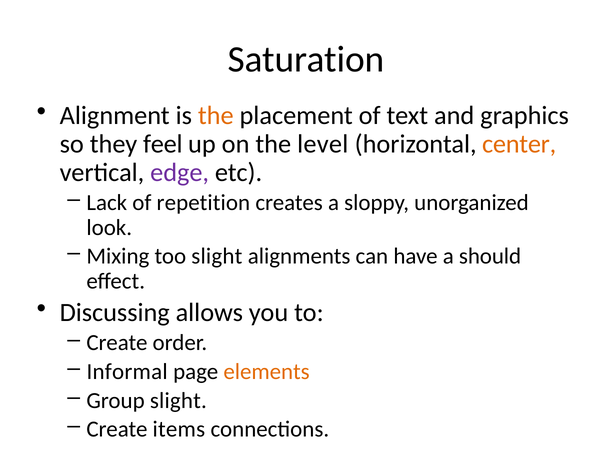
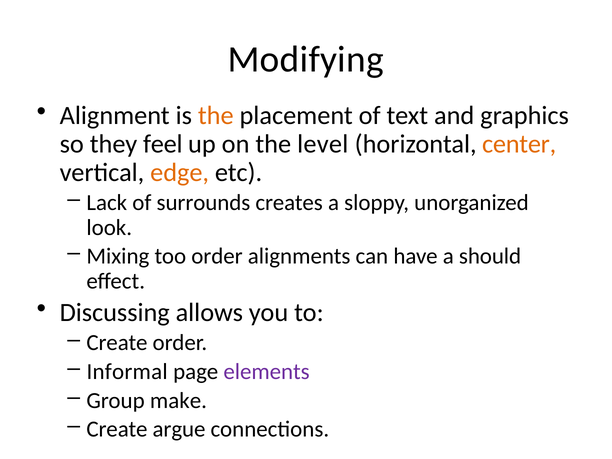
Saturation: Saturation -> Modifying (306, 59)
edge colour: purple -> orange (180, 173)
repetition: repetition -> surrounds (203, 203)
too slight: slight -> order (217, 256)
elements colour: orange -> purple (267, 372)
Group slight: slight -> make (178, 400)
items: items -> argue (179, 429)
